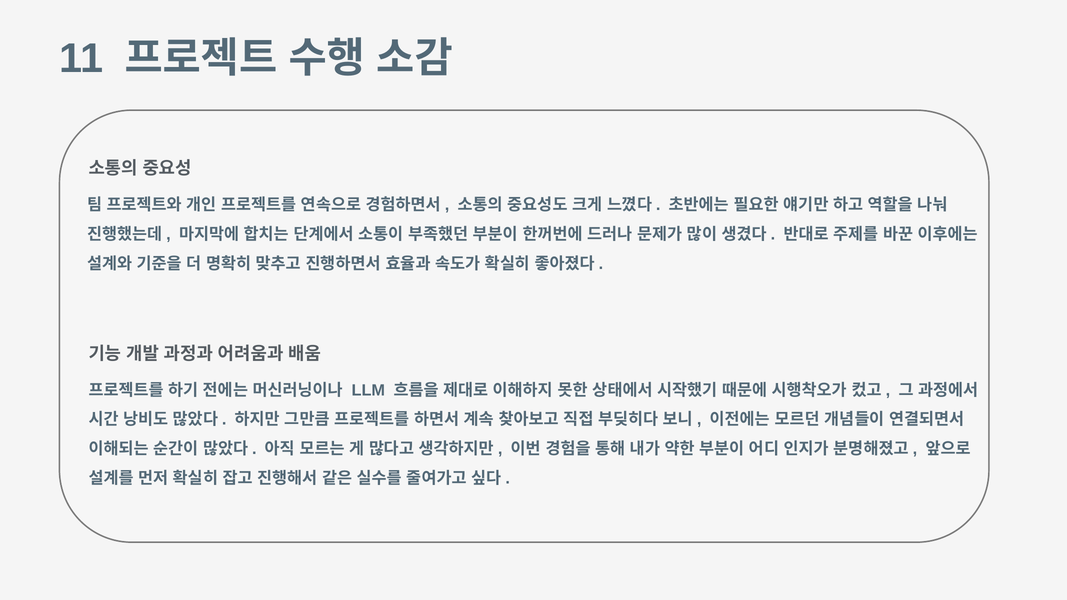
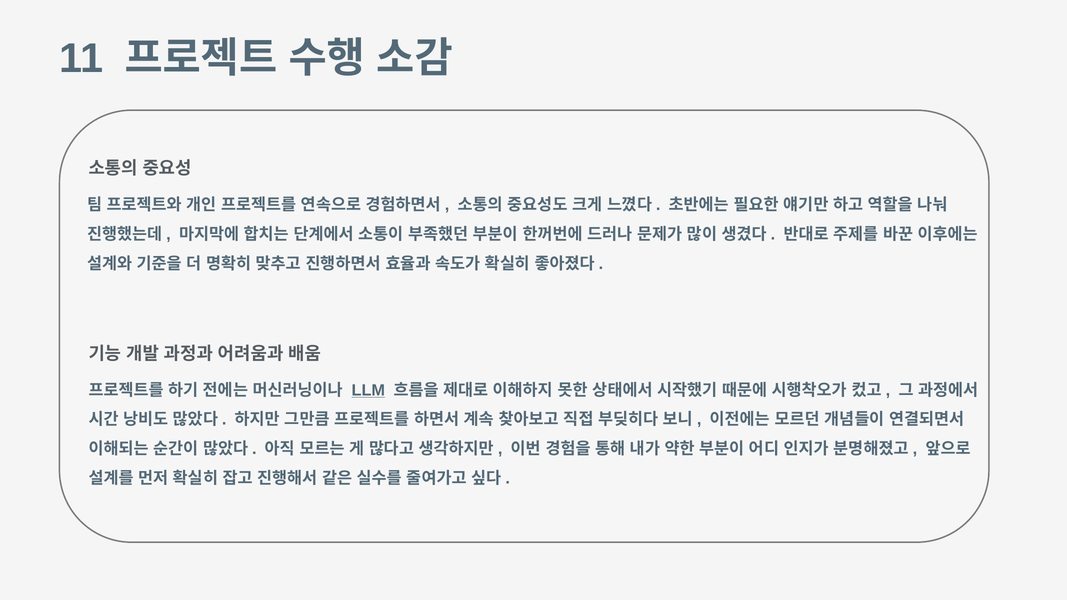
LLM underline: none -> present (368, 390)
